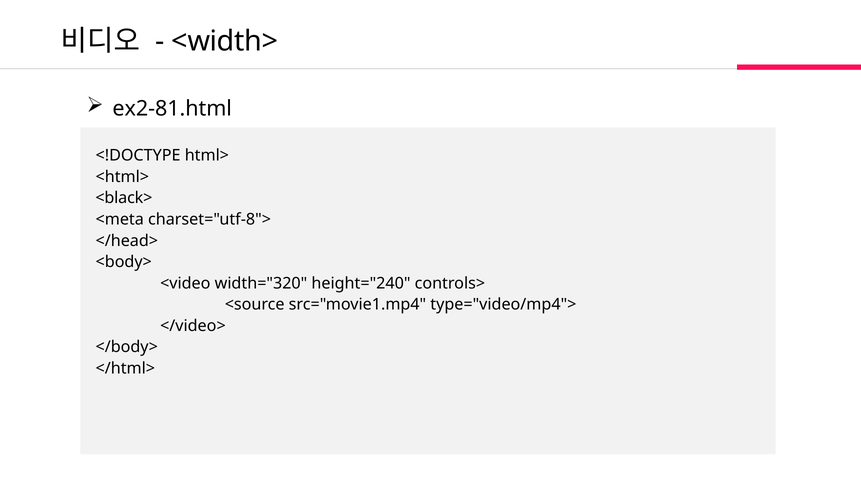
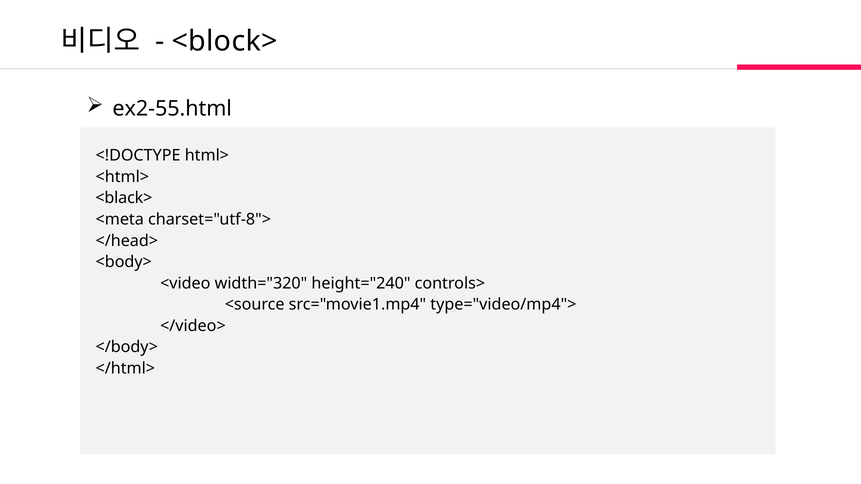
<width>: <width> -> <block> (225, 41)
ex2-81.html: ex2-81.html -> ex2-55.html (172, 109)
